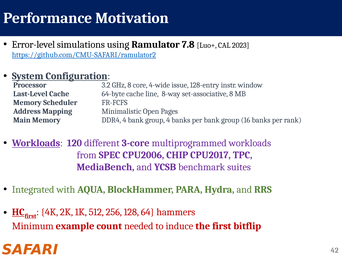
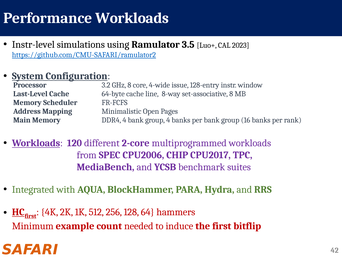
Performance Motivation: Motivation -> Workloads (132, 18)
Error-level: Error-level -> Instr-level (33, 44)
7.8: 7.8 -> 3.5 (188, 44)
3-core: 3-core -> 2-core (136, 143)
